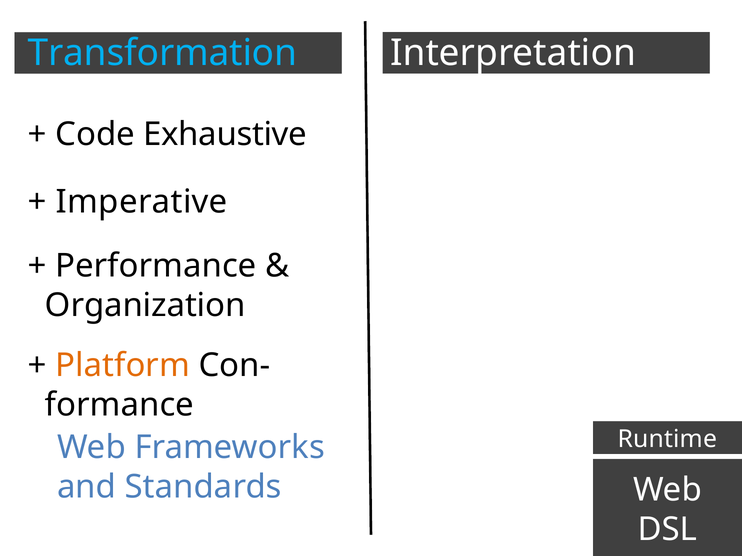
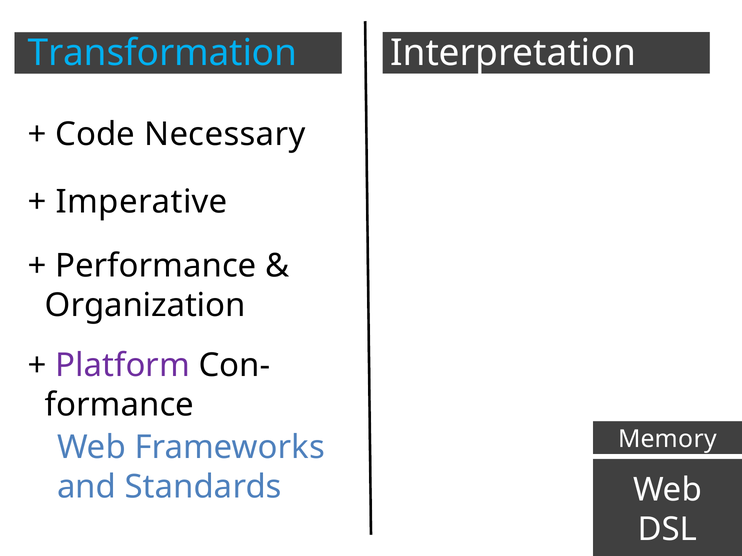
Exhaustive: Exhaustive -> Necessary (225, 134)
Platform colour: orange -> purple (123, 366)
Runtime: Runtime -> Memory (667, 440)
